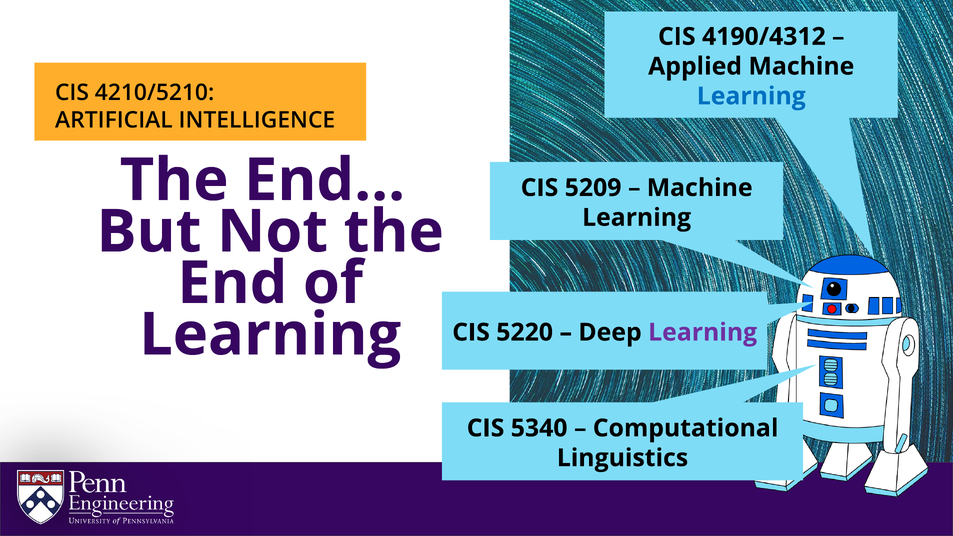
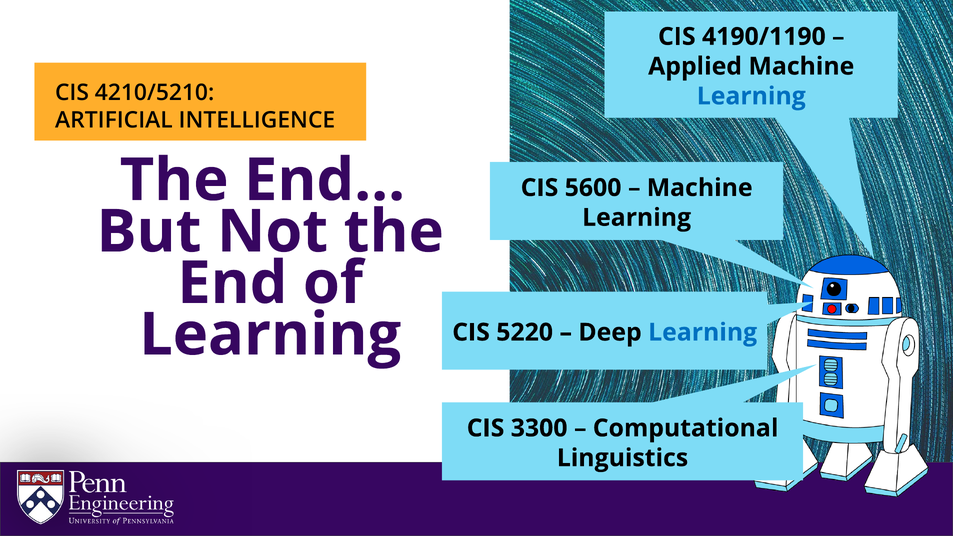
4190/4312: 4190/4312 -> 4190/1190 (764, 37)
5209: 5209 -> 5600 (593, 188)
Learning colour: purple -> blue (703, 332)
5340: 5340 -> 3300 (539, 428)
